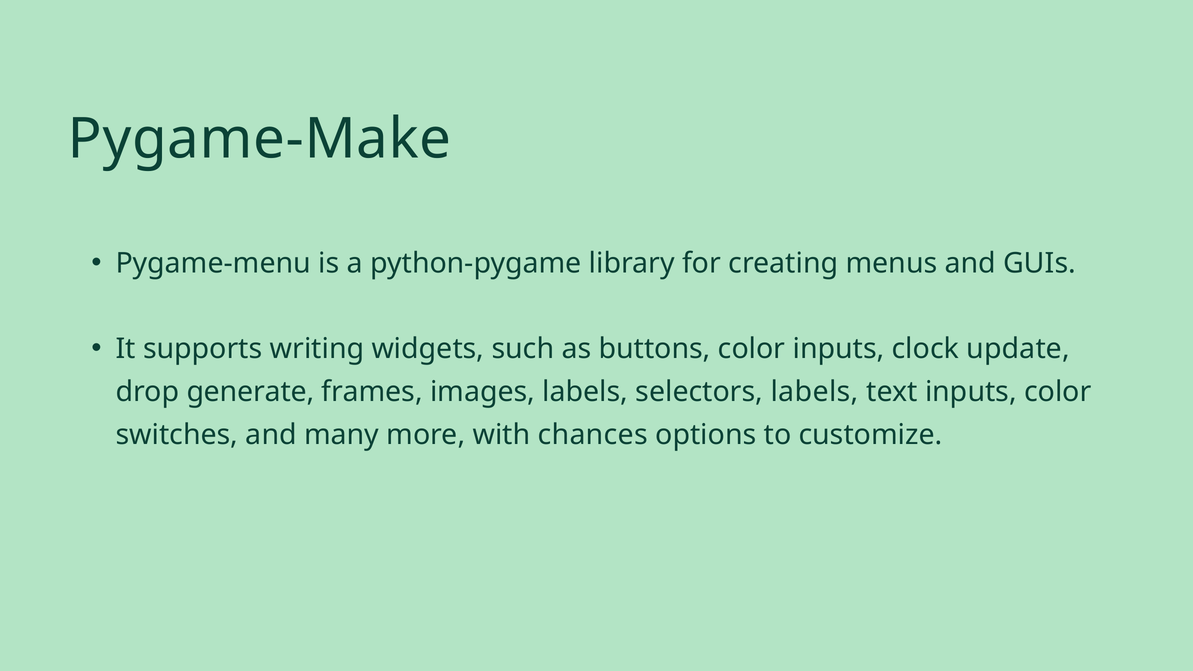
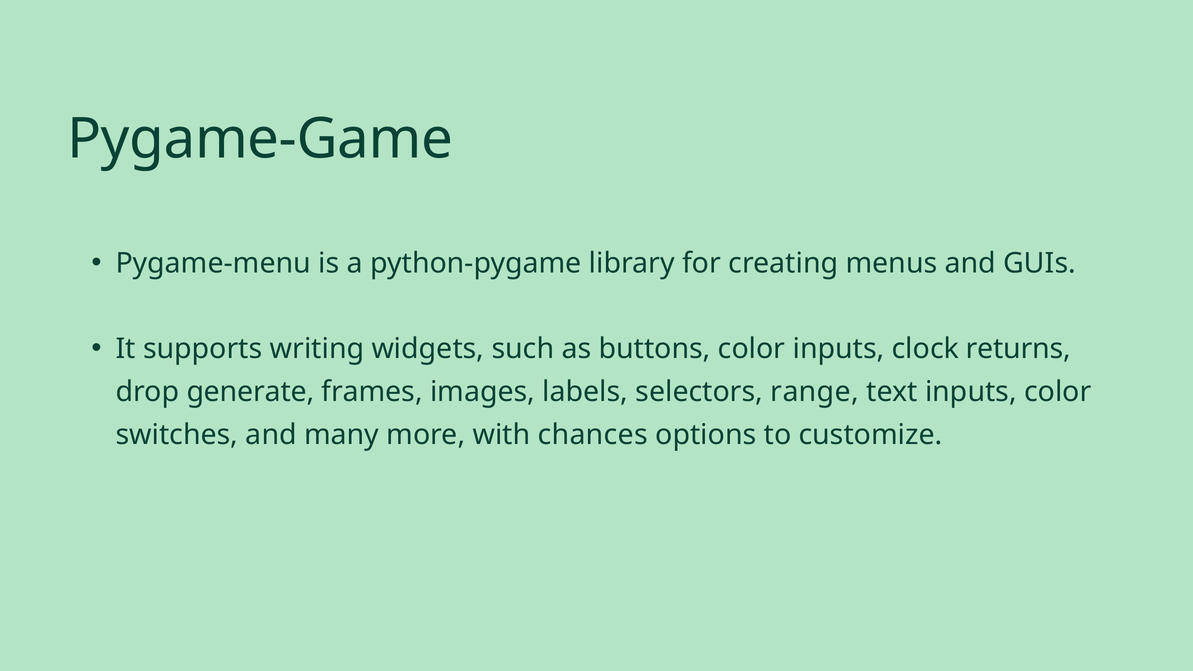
Pygame-Make: Pygame-Make -> Pygame-Game (260, 139)
update: update -> returns (1018, 349)
selectors labels: labels -> range (815, 392)
